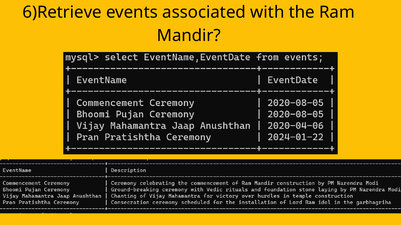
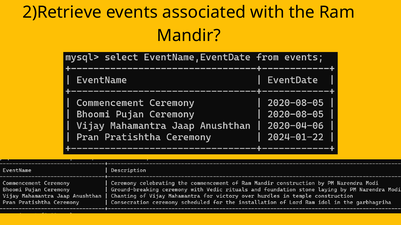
6)Retrieve: 6)Retrieve -> 2)Retrieve (62, 12)
